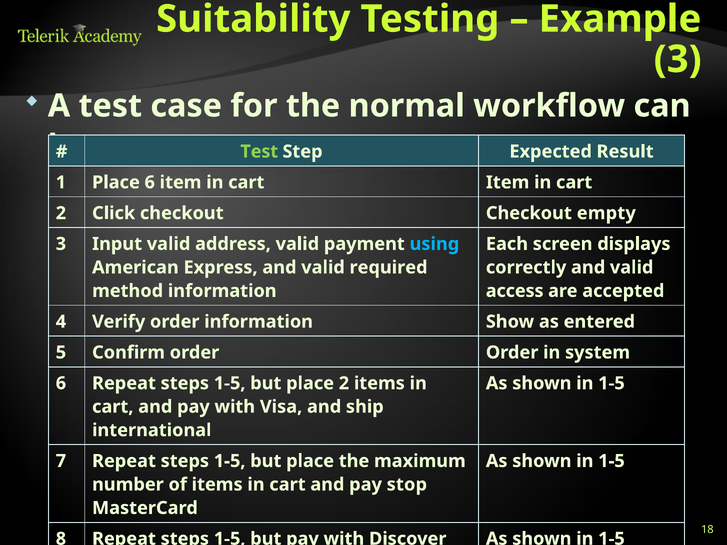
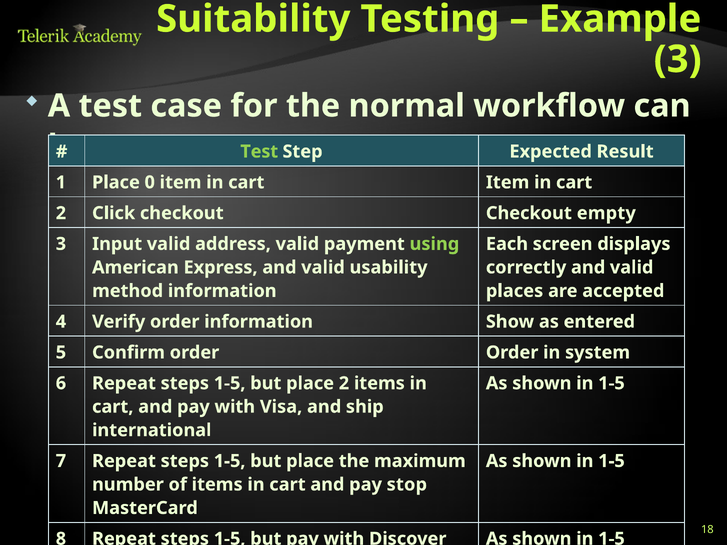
Place 6: 6 -> 0 (150, 182)
using colour: light blue -> light green (434, 244)
required: required -> usability (389, 268)
access: access -> places (515, 291)
